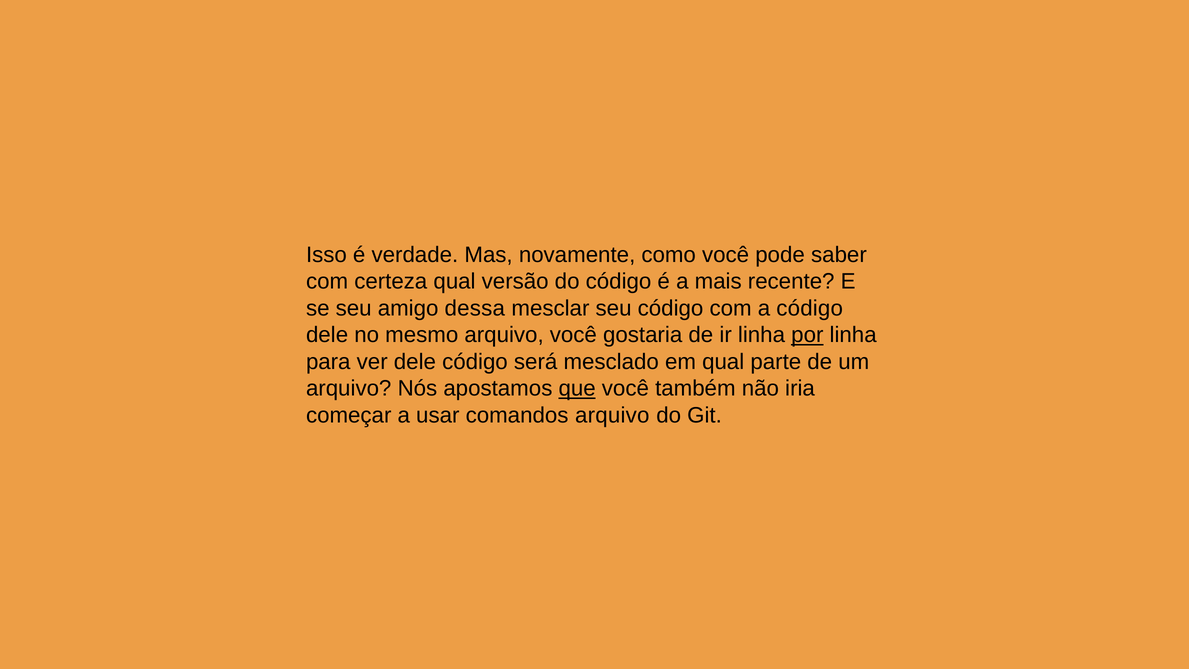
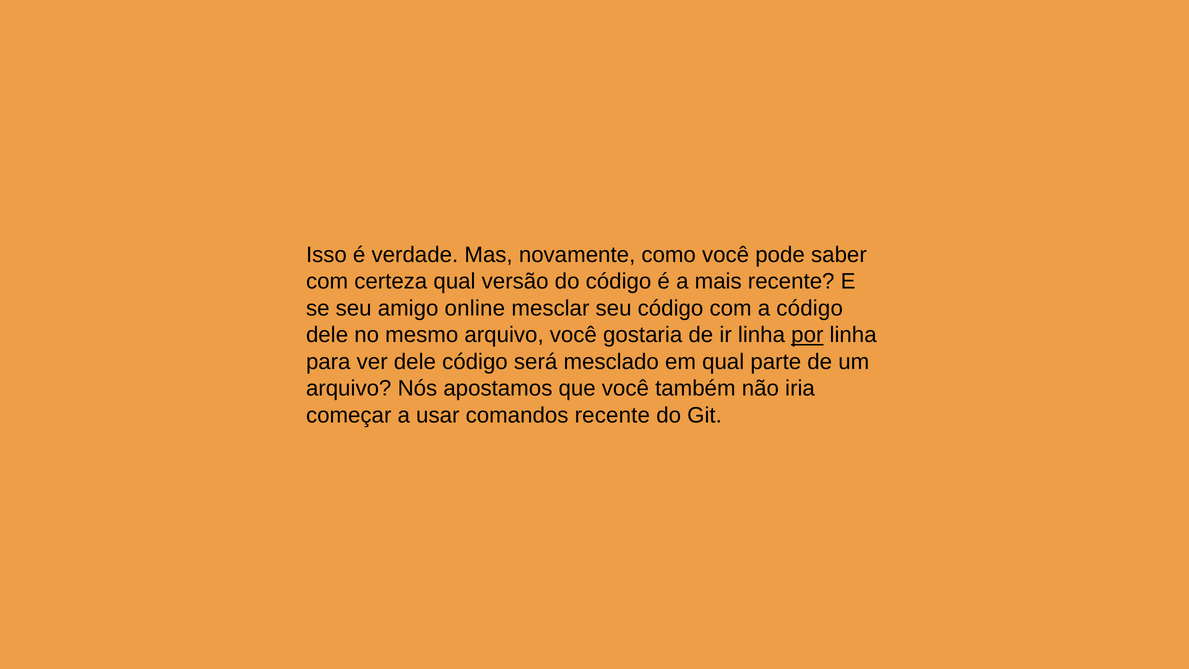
dessa: dessa -> online (475, 308)
que underline: present -> none (577, 388)
comandos arquivo: arquivo -> recente (612, 415)
